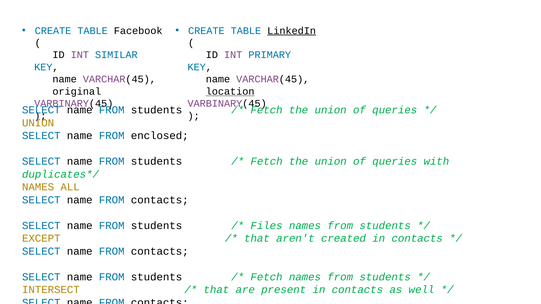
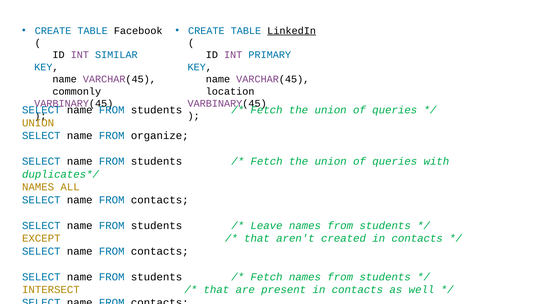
original: original -> commonly (77, 92)
location underline: present -> none (230, 92)
enclosed: enclosed -> organize (160, 136)
Files: Files -> Leave (267, 226)
